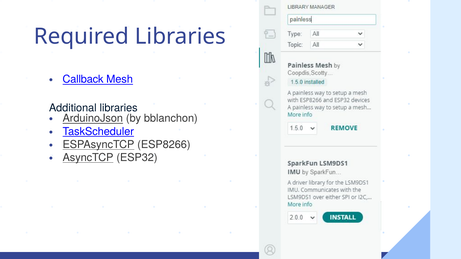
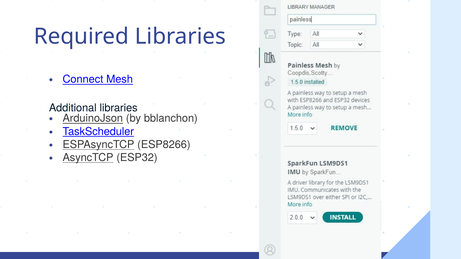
Callback: Callback -> Connect (83, 79)
